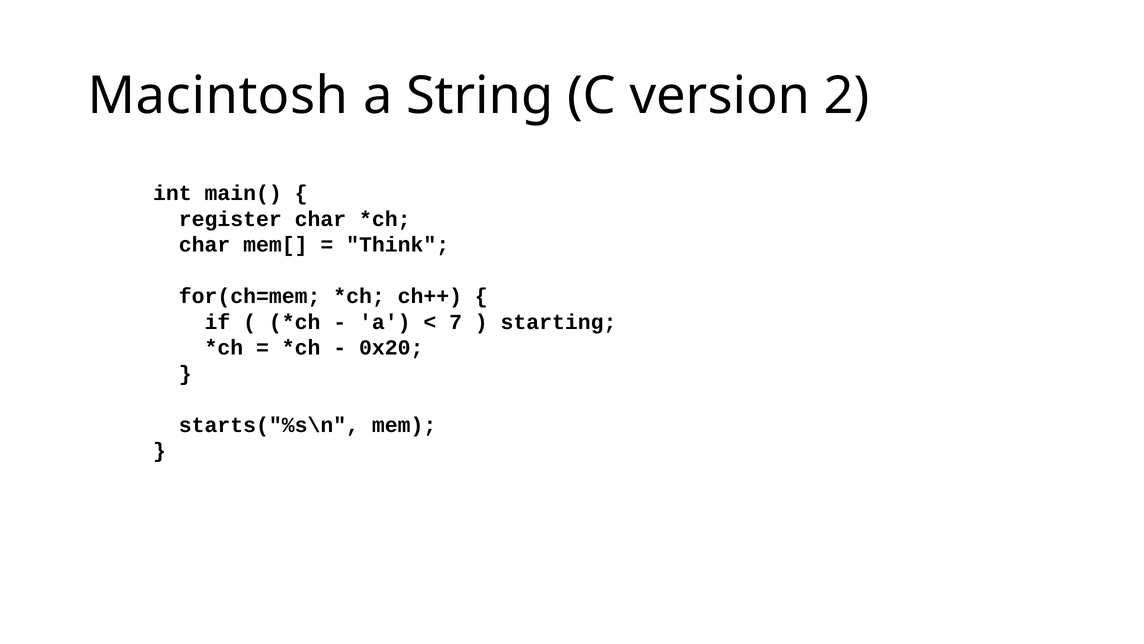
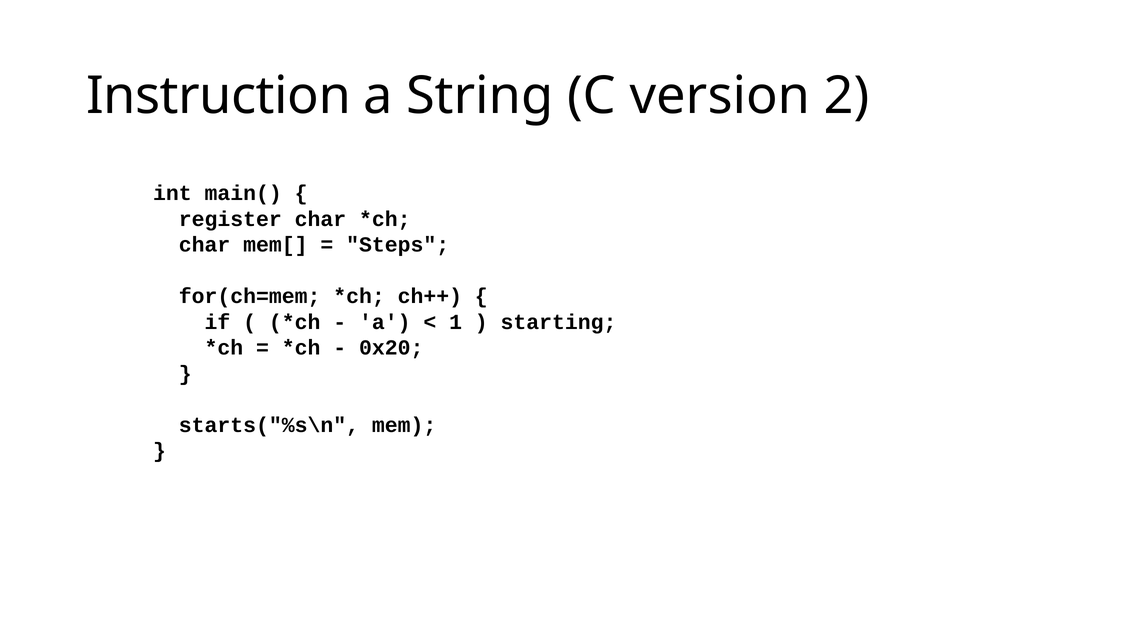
Macintosh: Macintosh -> Instruction (219, 96)
Think: Think -> Steps (398, 245)
7: 7 -> 1 (456, 322)
